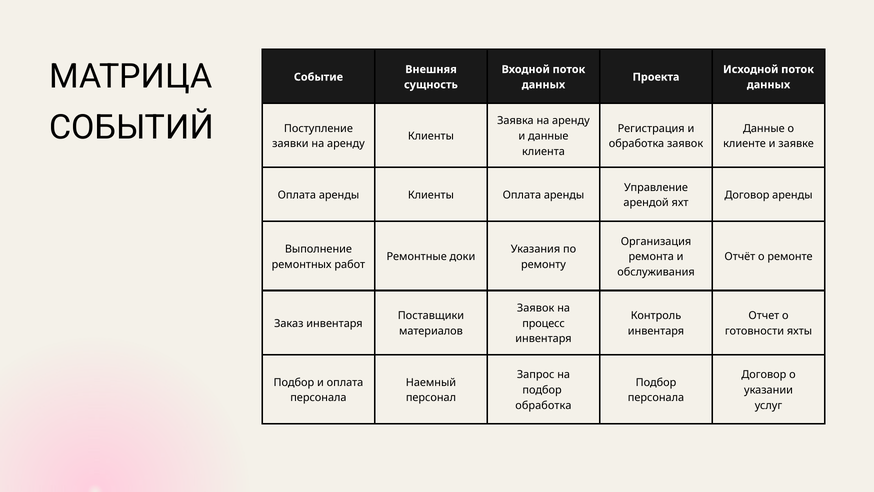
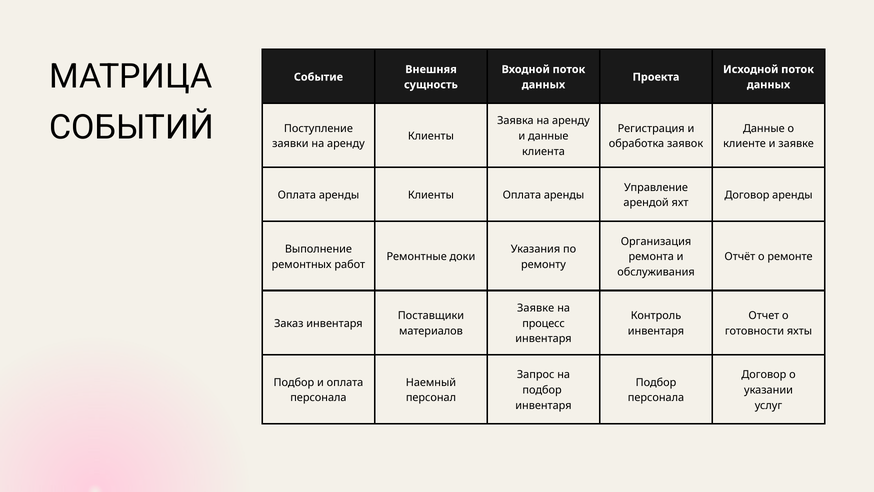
Заявок: Заявок -> Заявке (536, 308)
обработка: обработка -> инвентаря (543, 405)
